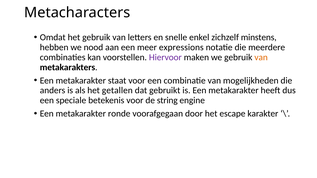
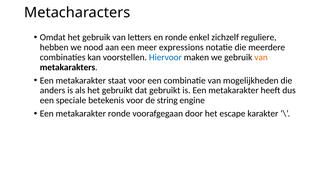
en snelle: snelle -> ronde (176, 37)
minstens: minstens -> reguliere (259, 37)
Hiervoor colour: purple -> blue (165, 57)
het getallen: getallen -> gebruikt (117, 91)
